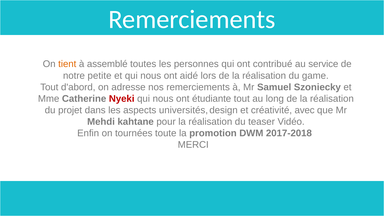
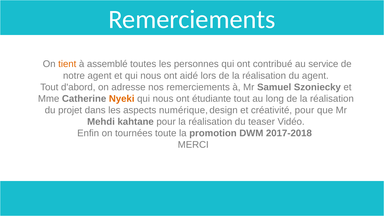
notre petite: petite -> agent (100, 76)
du game: game -> agent (315, 76)
Nyeki colour: red -> orange (122, 99)
universités: universités -> numérique (183, 110)
créativité avec: avec -> pour (304, 110)
